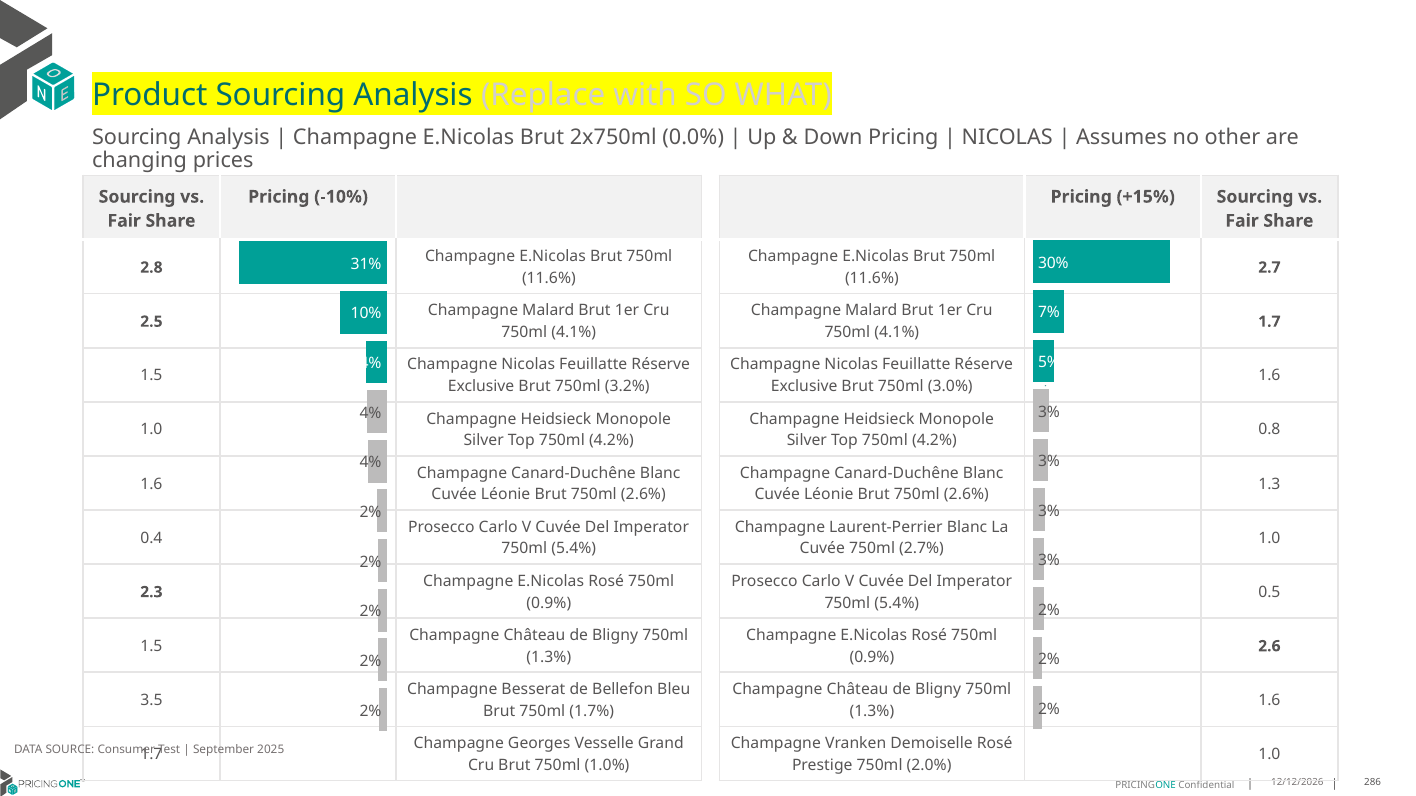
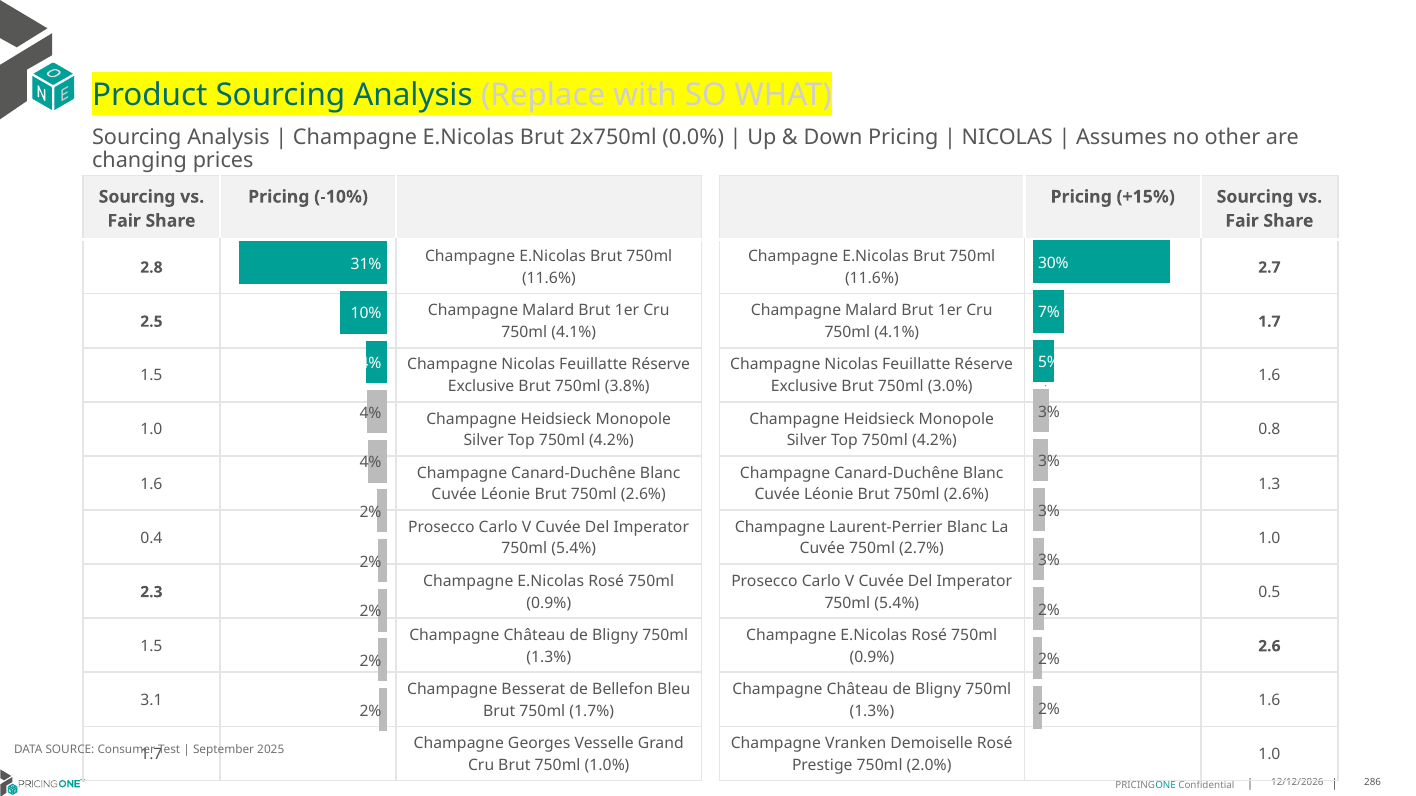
3.2%: 3.2% -> 3.8% (627, 387)
3.5: 3.5 -> 3.1 (151, 701)
